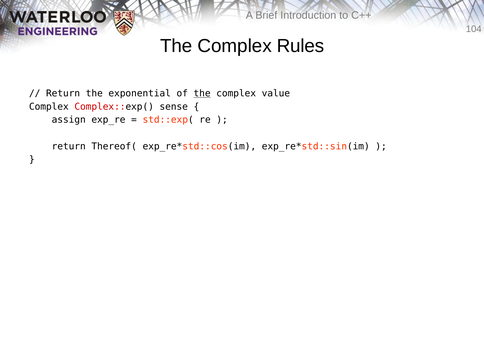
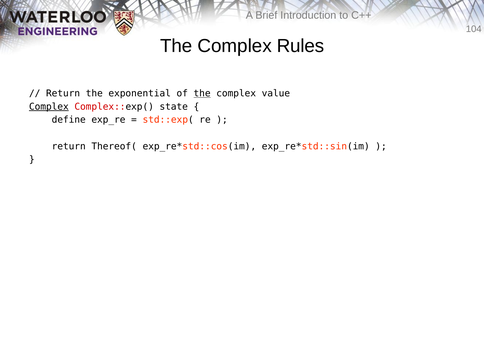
Complex underline: none -> present (49, 107)
sense: sense -> state (174, 107)
assign: assign -> define (69, 120)
